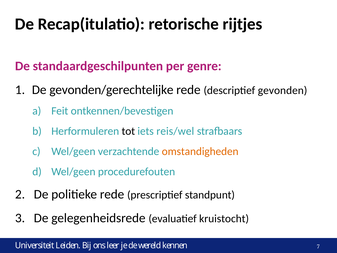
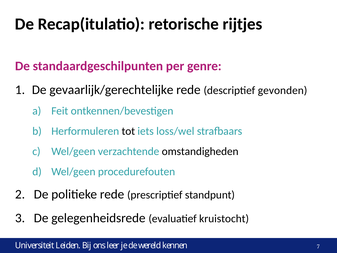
gevonden/gerechtelijke: gevonden/gerechtelijke -> gevaarlijk/gerechtelijke (111, 90)
reis/wel: reis/wel -> loss/wel (175, 131)
omstandigheden colour: orange -> black (200, 151)
